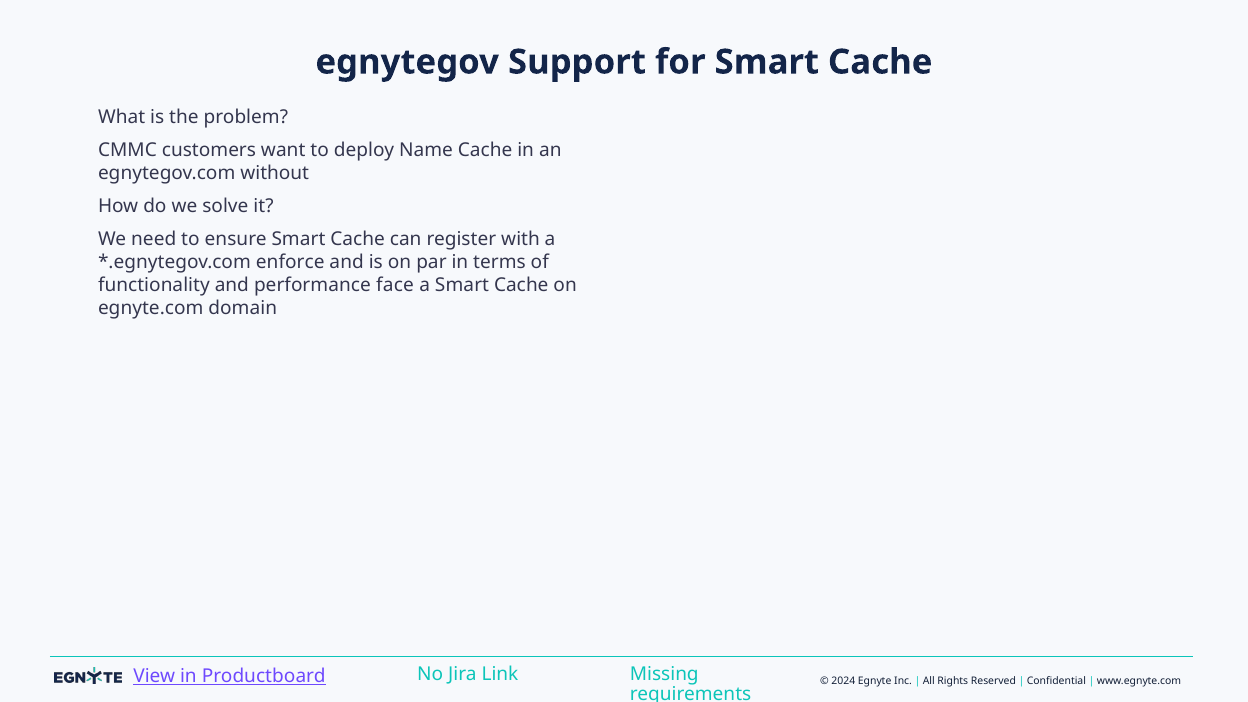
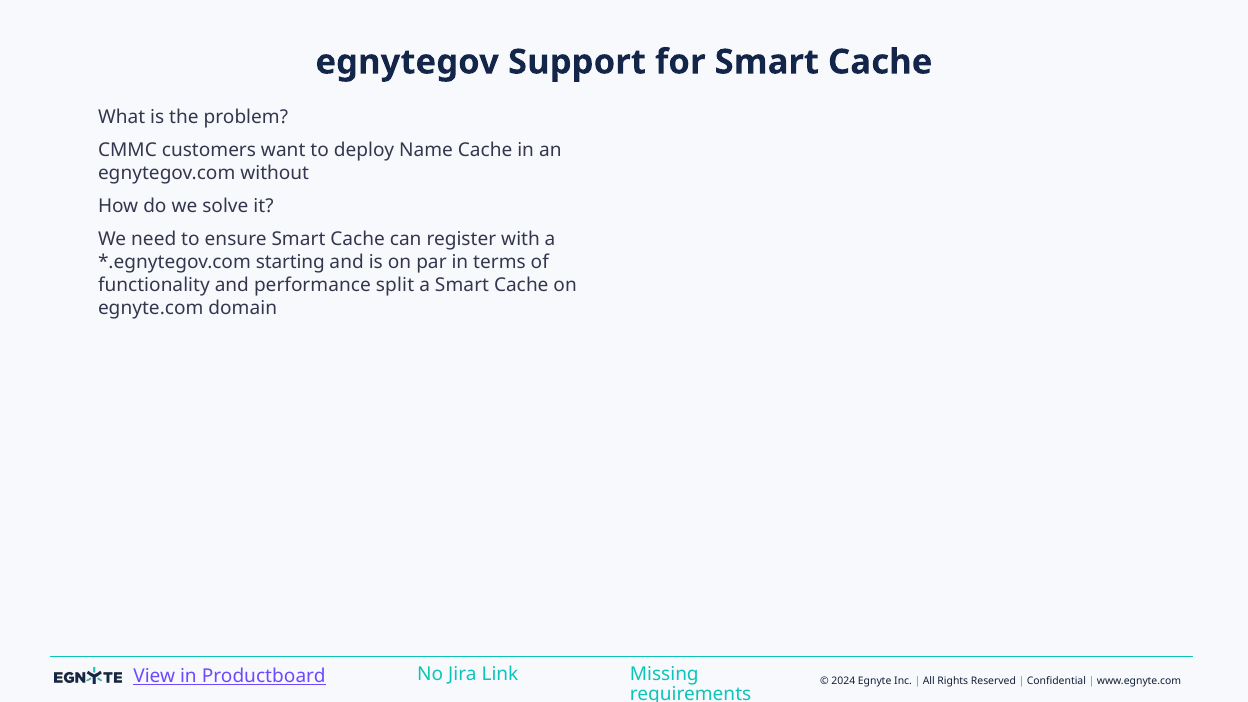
enforce: enforce -> starting (290, 263)
face: face -> split (395, 285)
